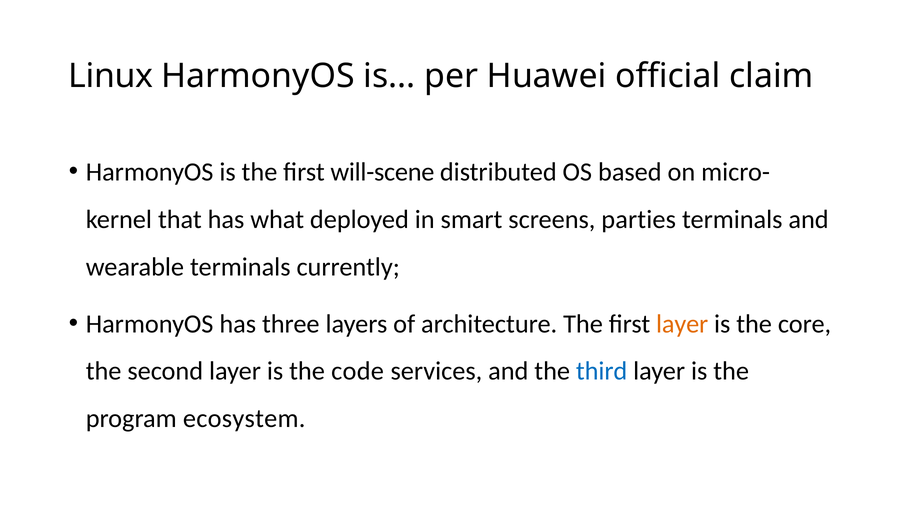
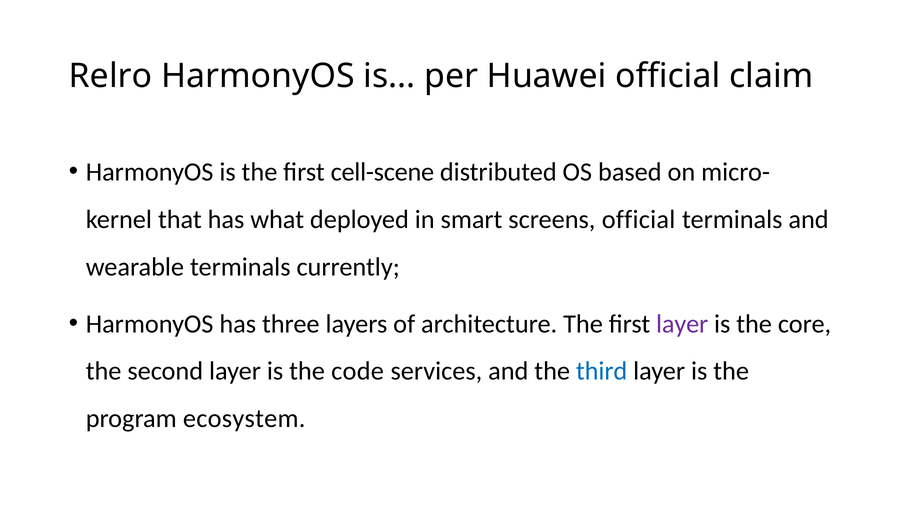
Linux: Linux -> Relro (111, 76)
will-scene: will-scene -> cell-scene (382, 172)
screens parties: parties -> official (639, 219)
layer colour: orange -> purple (682, 324)
